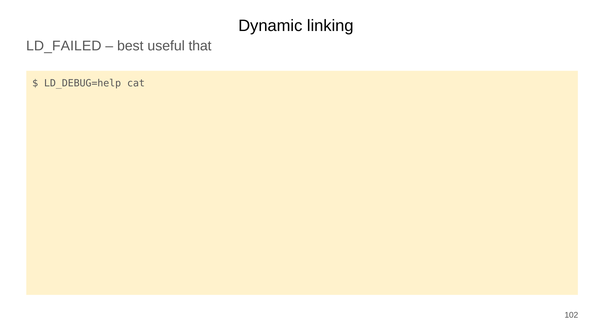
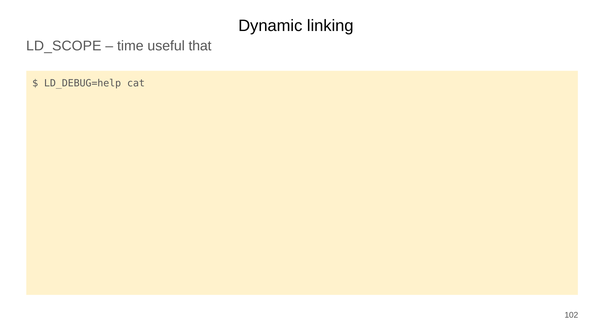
LD_FAILED: LD_FAILED -> LD_SCOPE (64, 46)
best: best -> time (130, 46)
